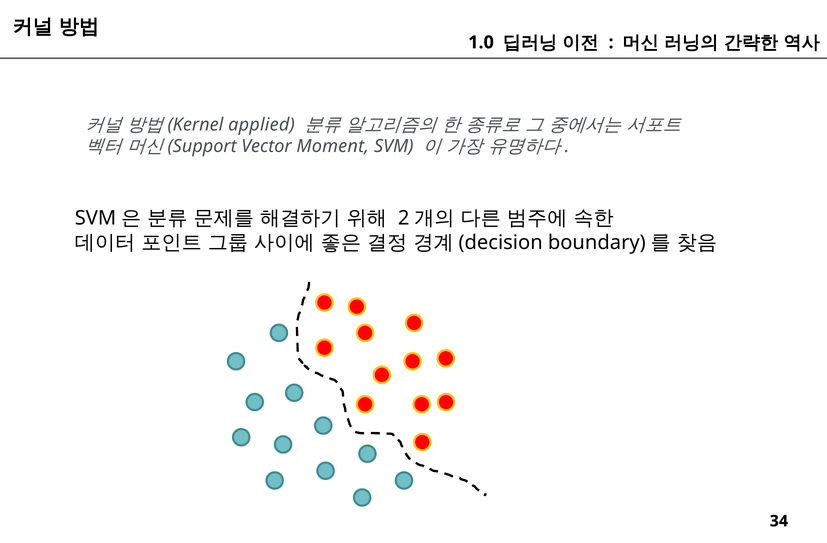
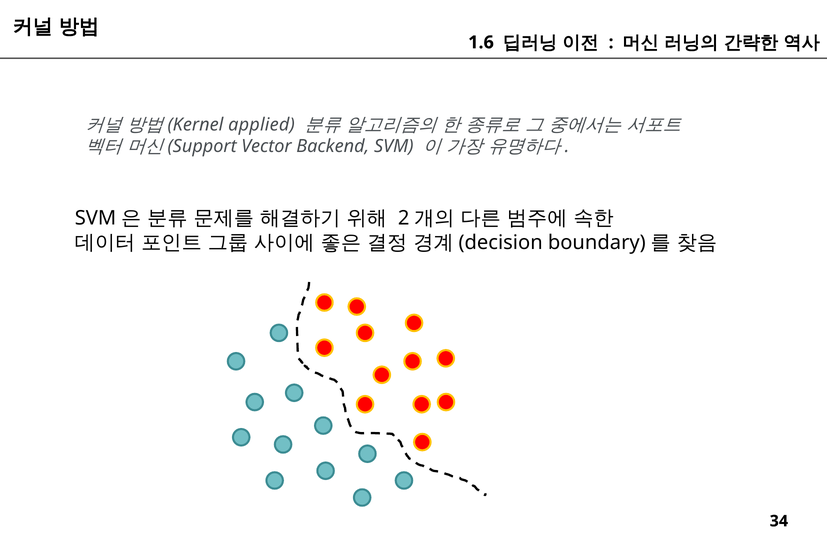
1.0: 1.0 -> 1.6 (481, 42)
Moment: Moment -> Backend (333, 147)
